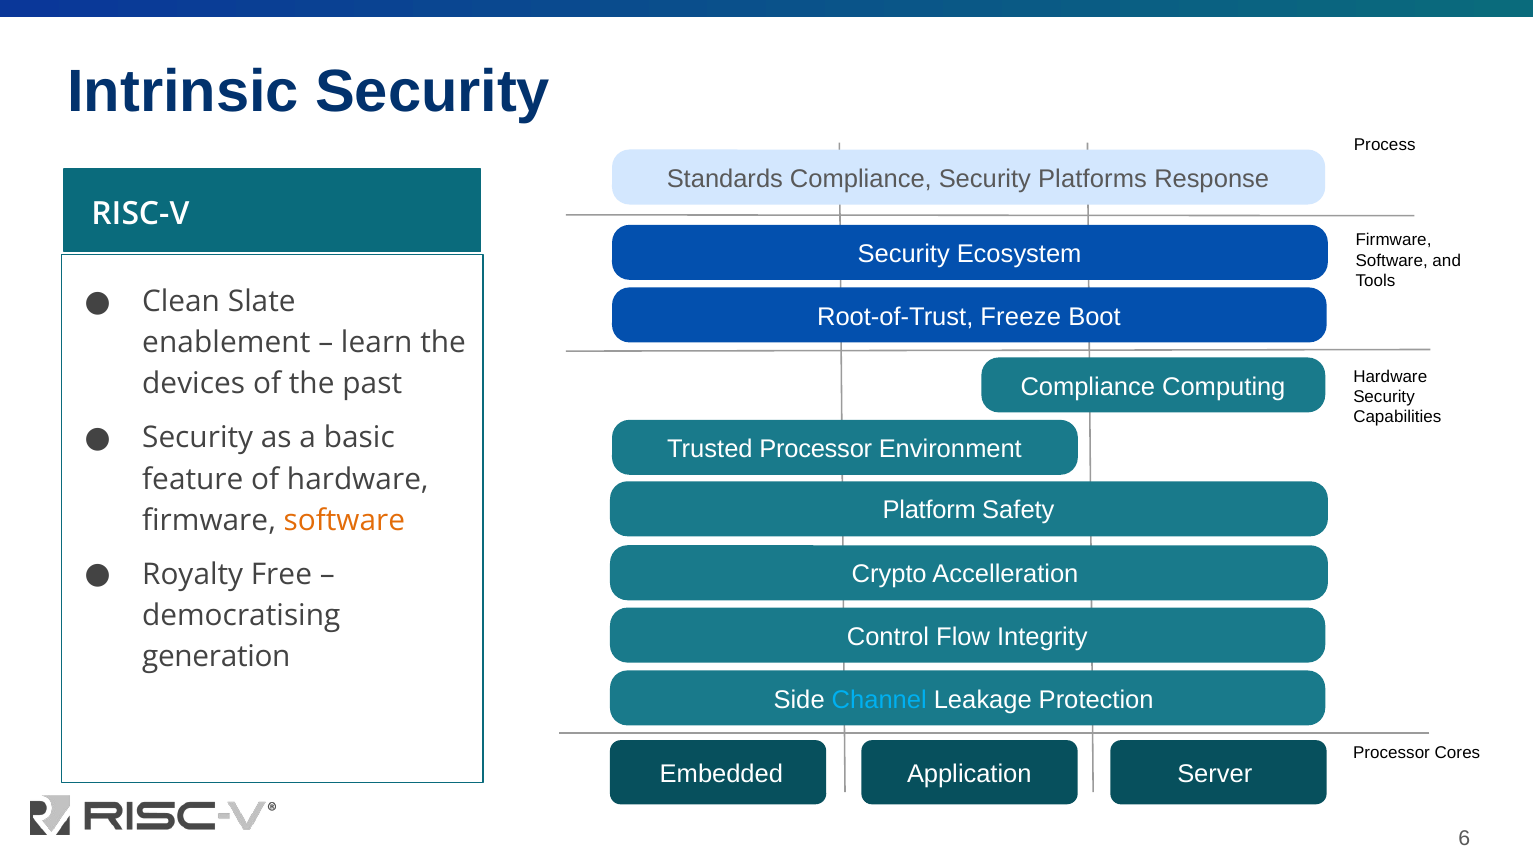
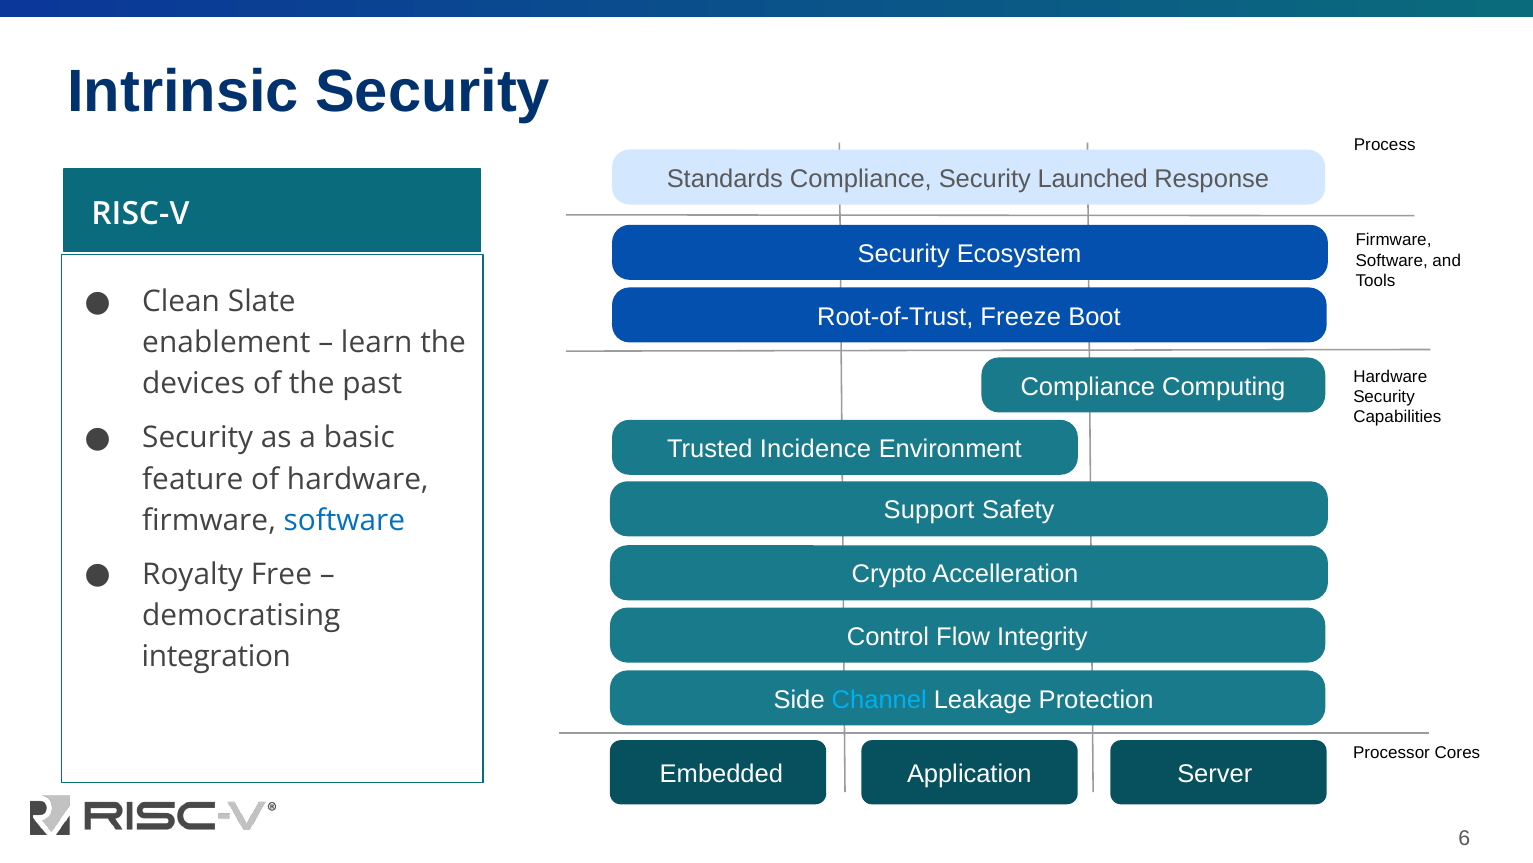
Platforms: Platforms -> Launched (1093, 179)
Trusted Processor: Processor -> Incidence (816, 449)
Platform: Platform -> Support (929, 510)
software colour: orange -> blue (344, 520)
generation: generation -> integration (216, 656)
